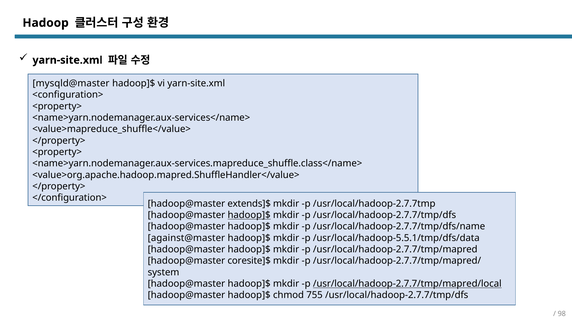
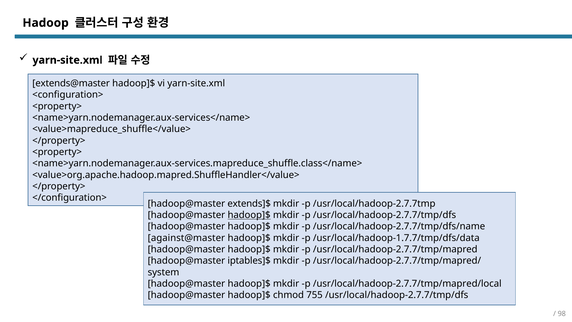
mysqld@master: mysqld@master -> extends@master (71, 83)
/usr/local/hadoop-5.5.1/tmp/dfs/data: /usr/local/hadoop-5.5.1/tmp/dfs/data -> /usr/local/hadoop-1.7.7/tmp/dfs/data (396, 238)
coresite]$: coresite]$ -> iptables]$ (249, 261)
/usr/local/hadoop-2.7.7/tmp/mapred/local underline: present -> none (407, 283)
